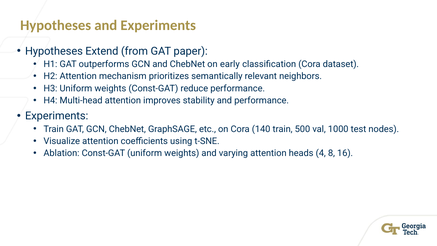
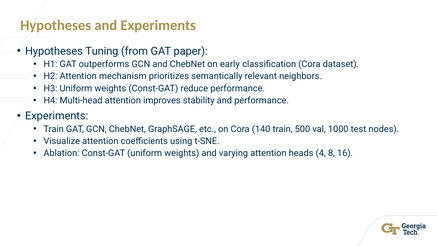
Extend: Extend -> Tuning (102, 51)
